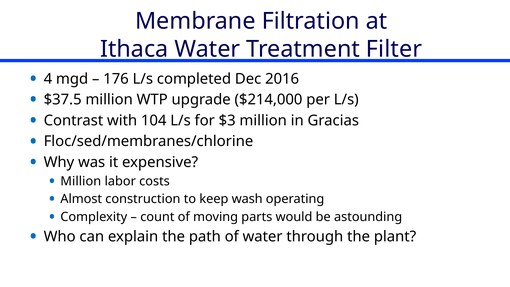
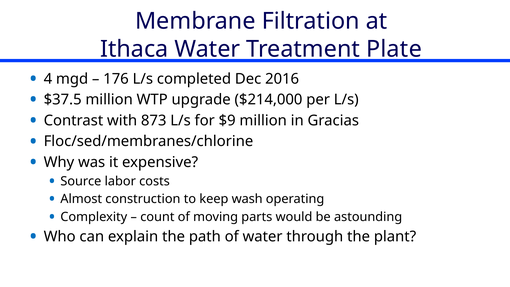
Filter: Filter -> Plate (394, 49)
104: 104 -> 873 (154, 121)
$3: $3 -> $9 (227, 121)
Million: Million -> Source (81, 181)
